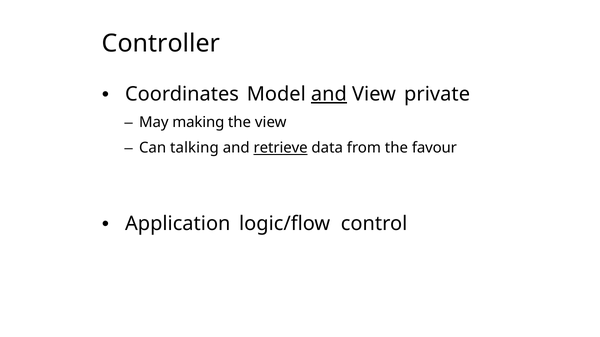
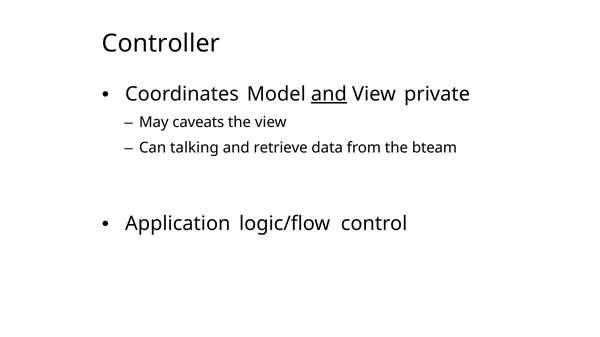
making: making -> caveats (198, 123)
retrieve underline: present -> none (281, 148)
favour: favour -> bteam (434, 148)
